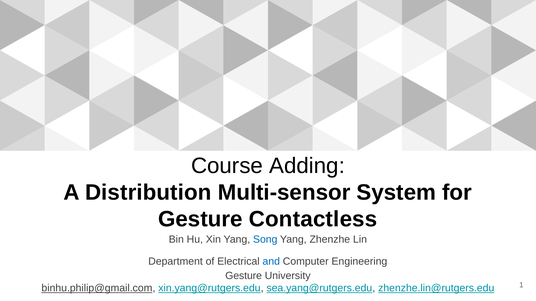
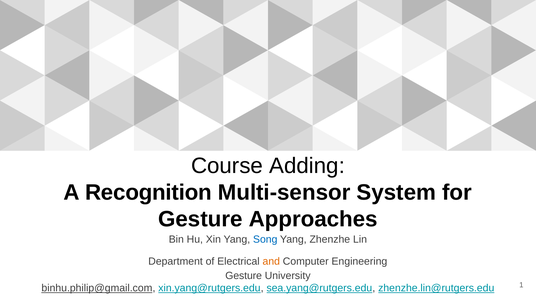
Distribution: Distribution -> Recognition (148, 193)
Contactless: Contactless -> Approaches (313, 220)
and colour: blue -> orange (271, 262)
